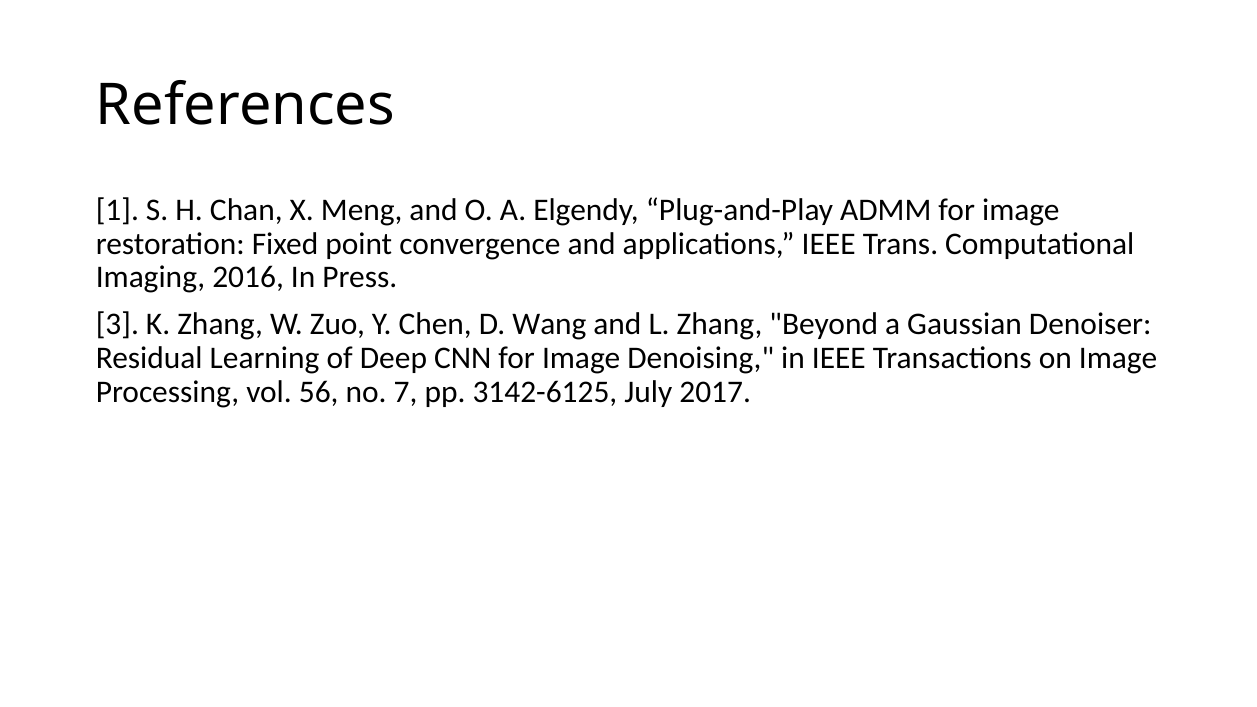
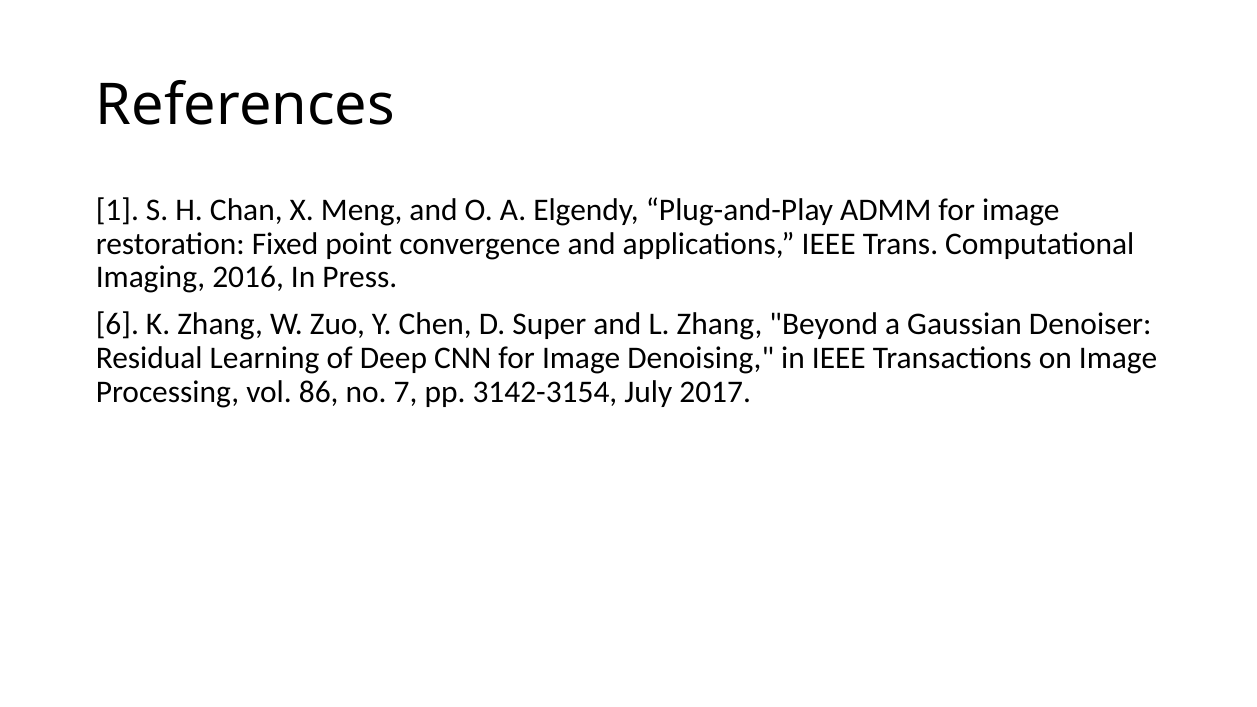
3: 3 -> 6 (117, 325)
Wang: Wang -> Super (549, 325)
56: 56 -> 86 (319, 392)
3142-6125: 3142-6125 -> 3142-3154 (545, 392)
